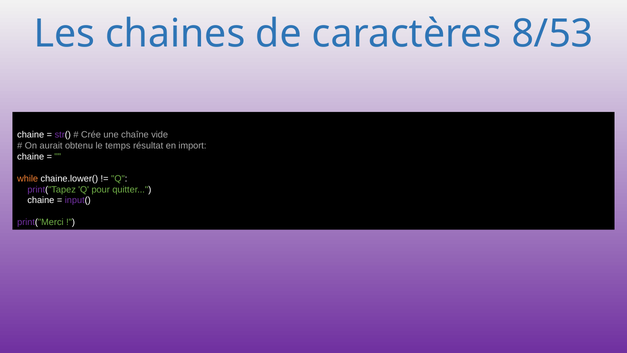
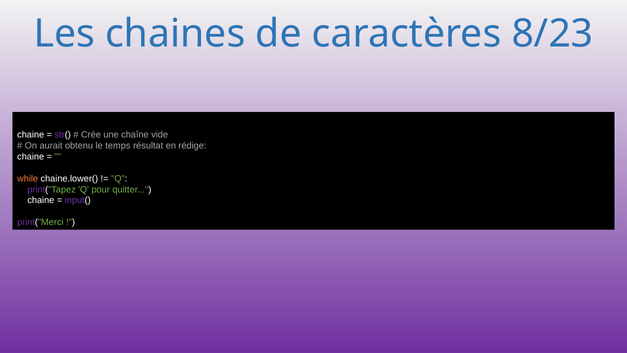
8/53: 8/53 -> 8/23 (552, 34)
import: import -> rédige (192, 145)
